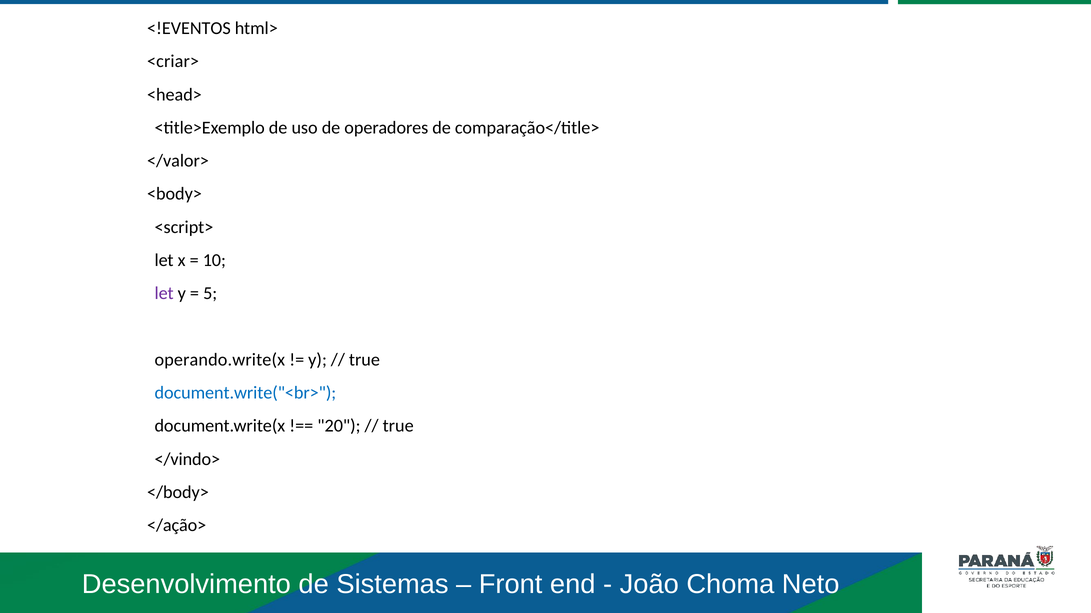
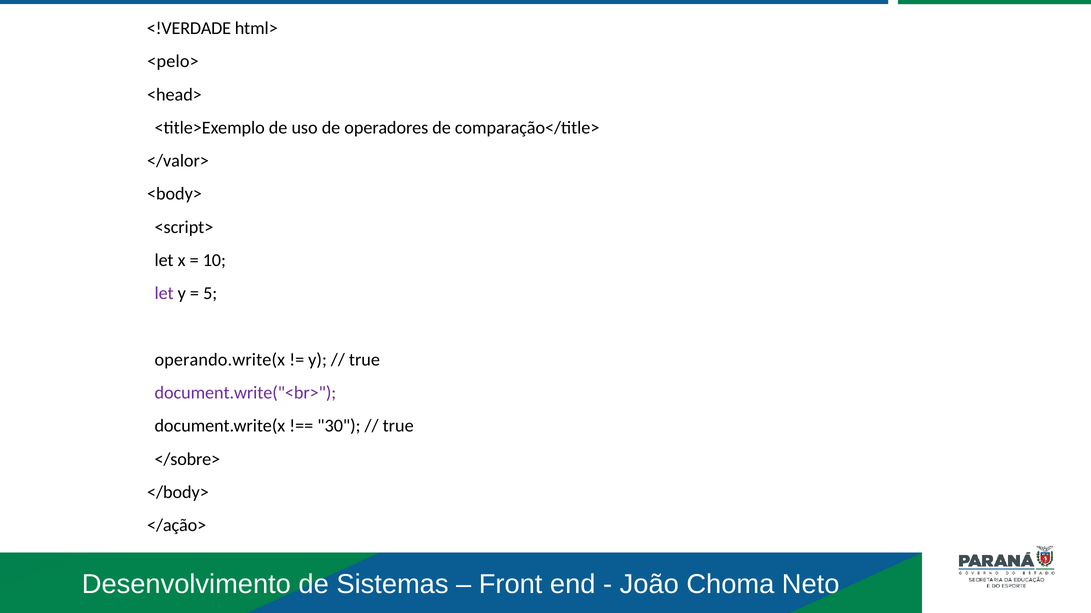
<!EVENTOS: <!EVENTOS -> <!VERDADE (189, 28)
<criar>: <criar> -> <pelo> (173, 61)
document.write("<br> colour: blue -> purple (245, 393)
20: 20 -> 30 (339, 426)
</vindo>: </vindo> -> </sobre> (187, 460)
